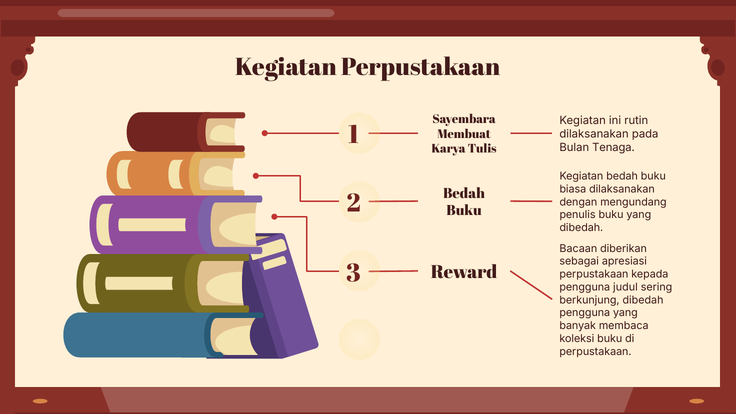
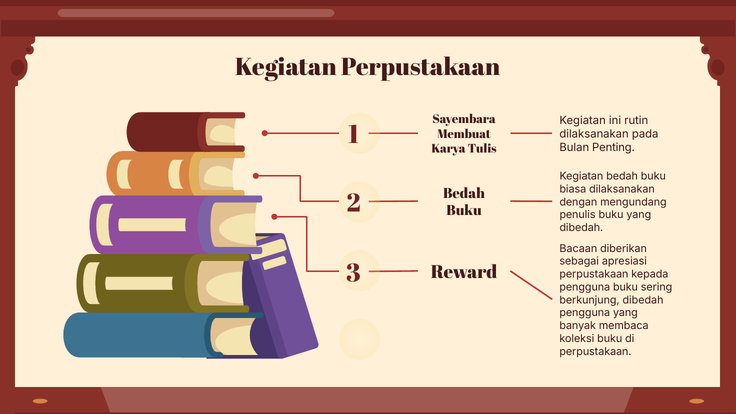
Tenaga: Tenaga -> Penting (613, 147)
pengguna judul: judul -> buku (626, 287)
